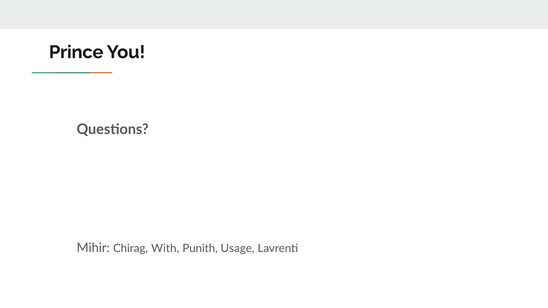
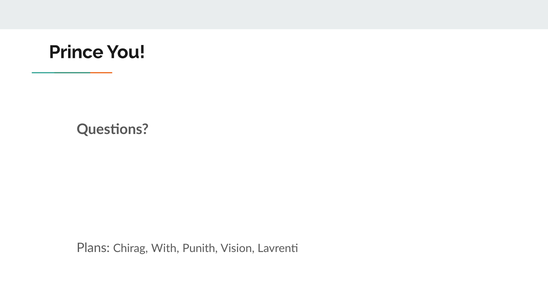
Mihir: Mihir -> Plans (93, 248)
Usage: Usage -> Vision (238, 248)
